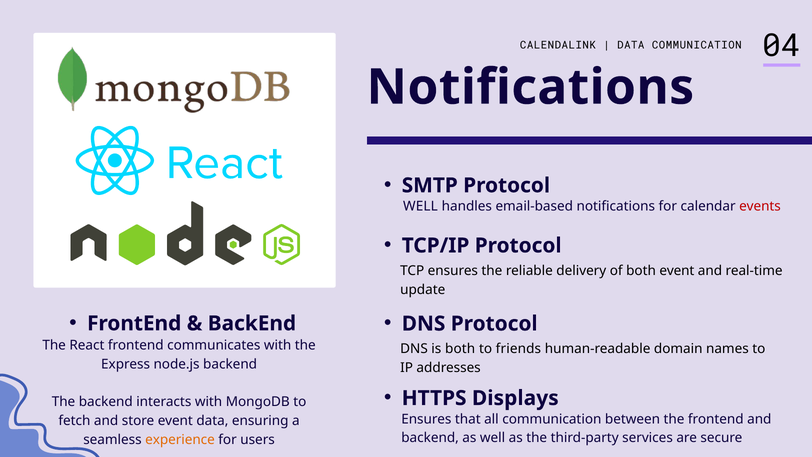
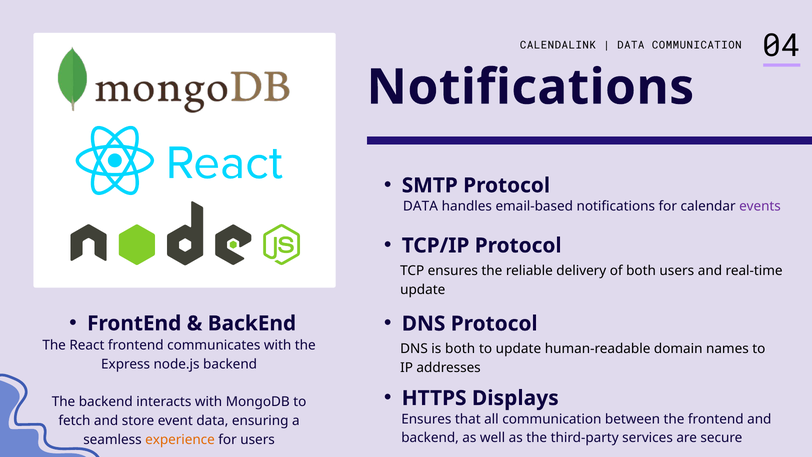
WELL: WELL -> DATA (420, 206)
events colour: red -> purple (760, 206)
both event: event -> users (677, 270)
to friends: friends -> update (518, 349)
